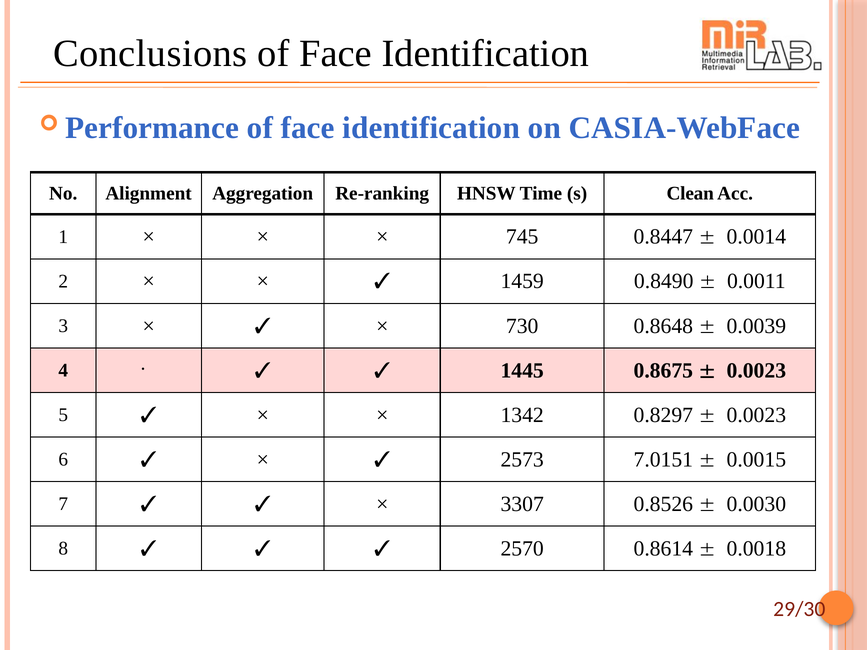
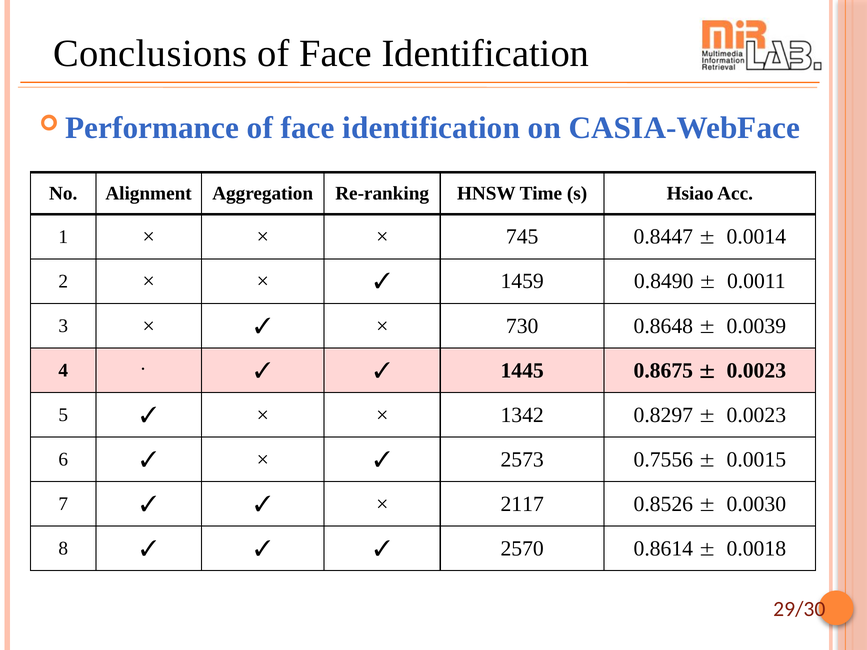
Clean: Clean -> Hsiao (690, 194)
7.0151: 7.0151 -> 0.7556 (663, 460)
3307: 3307 -> 2117 (522, 504)
